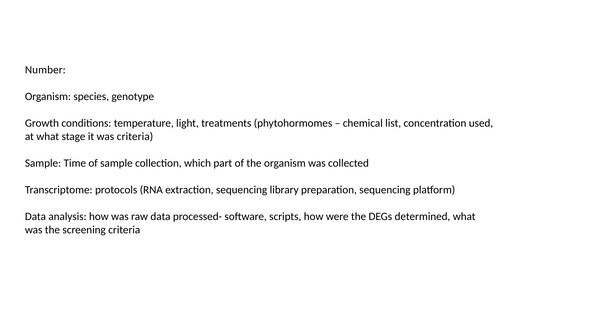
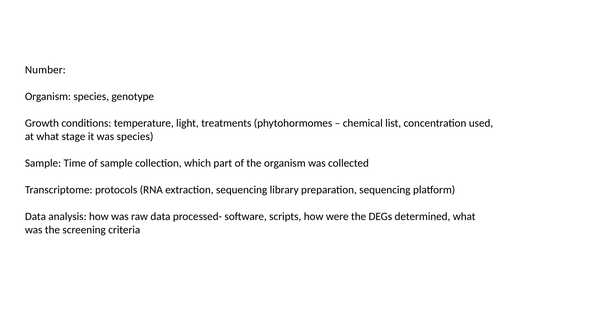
was criteria: criteria -> species (135, 136)
